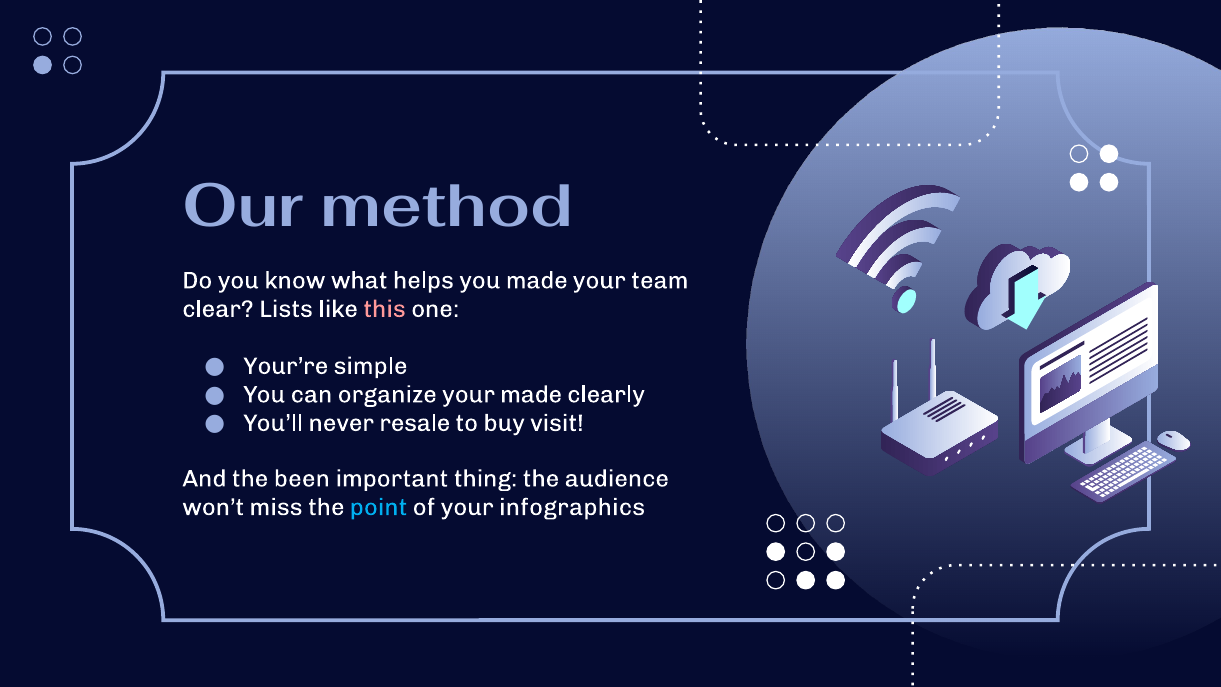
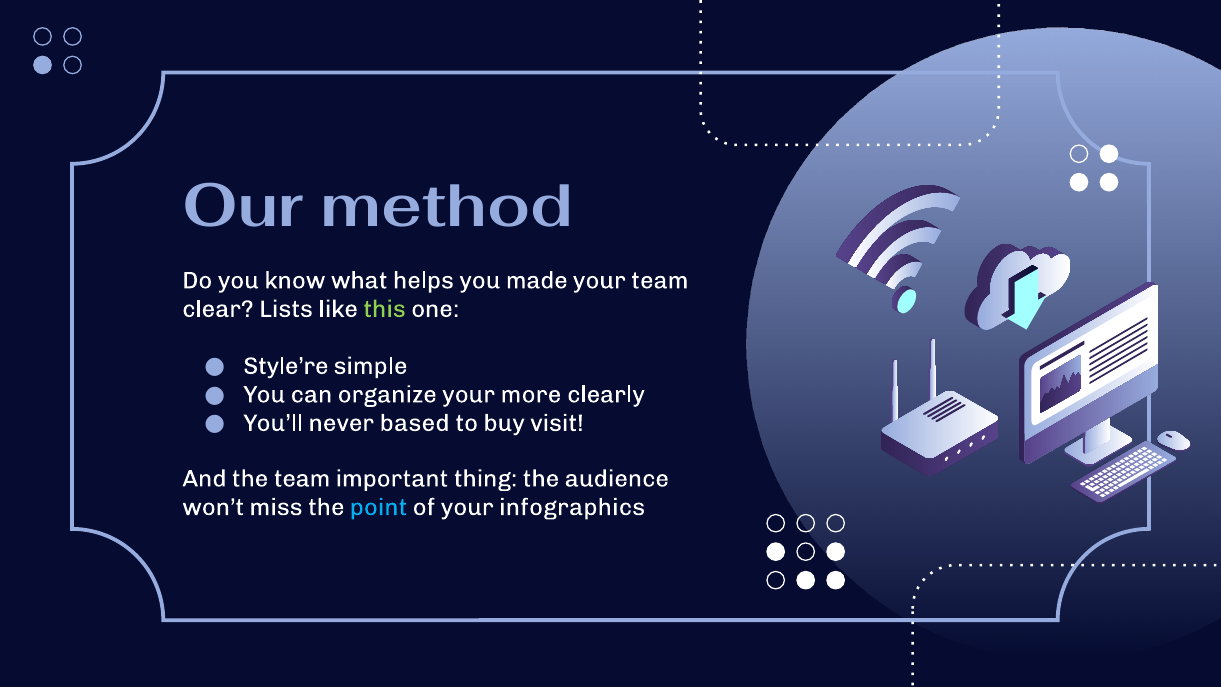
this colour: pink -> light green (385, 309)
Your’re: Your’re -> Style’re (286, 366)
your made: made -> more (531, 394)
resale: resale -> based (415, 423)
the been: been -> team (302, 479)
